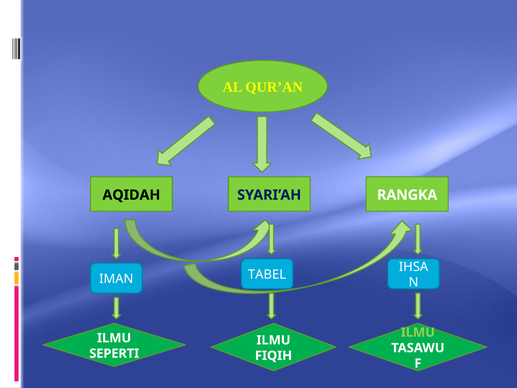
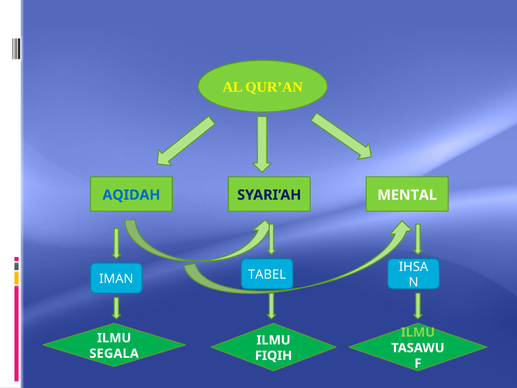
AQIDAH colour: black -> blue (131, 195)
RANGKA: RANGKA -> MENTAL (407, 195)
SEPERTI: SEPERTI -> SEGALA (114, 353)
